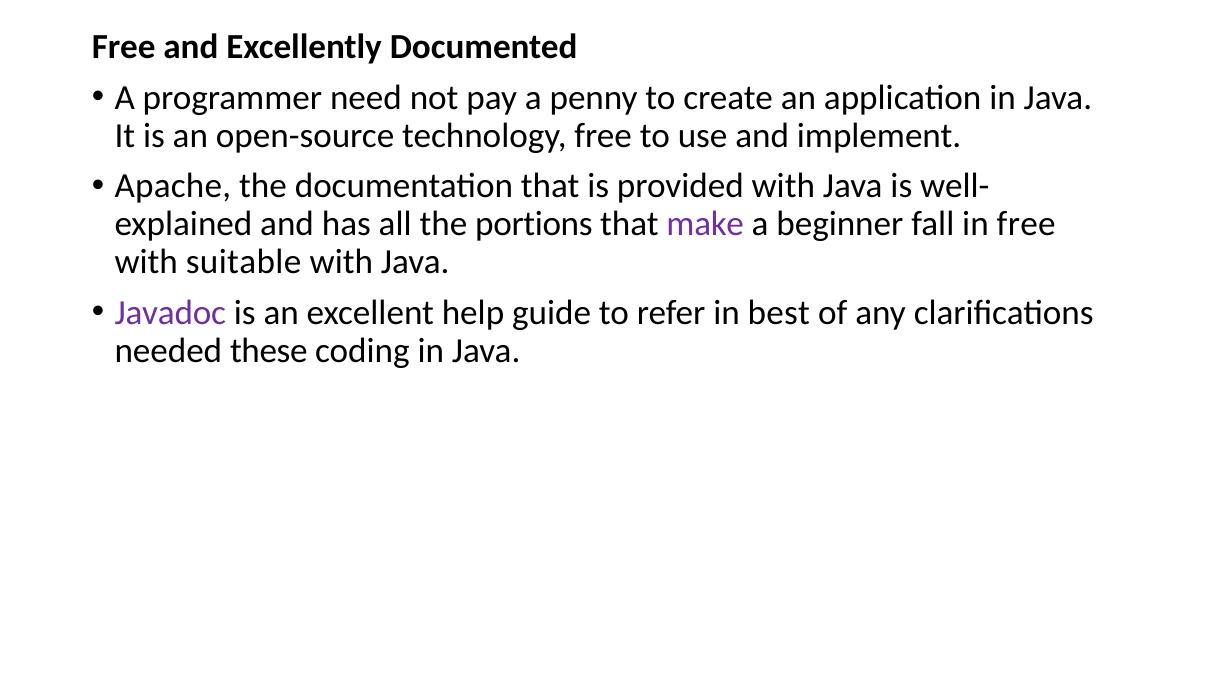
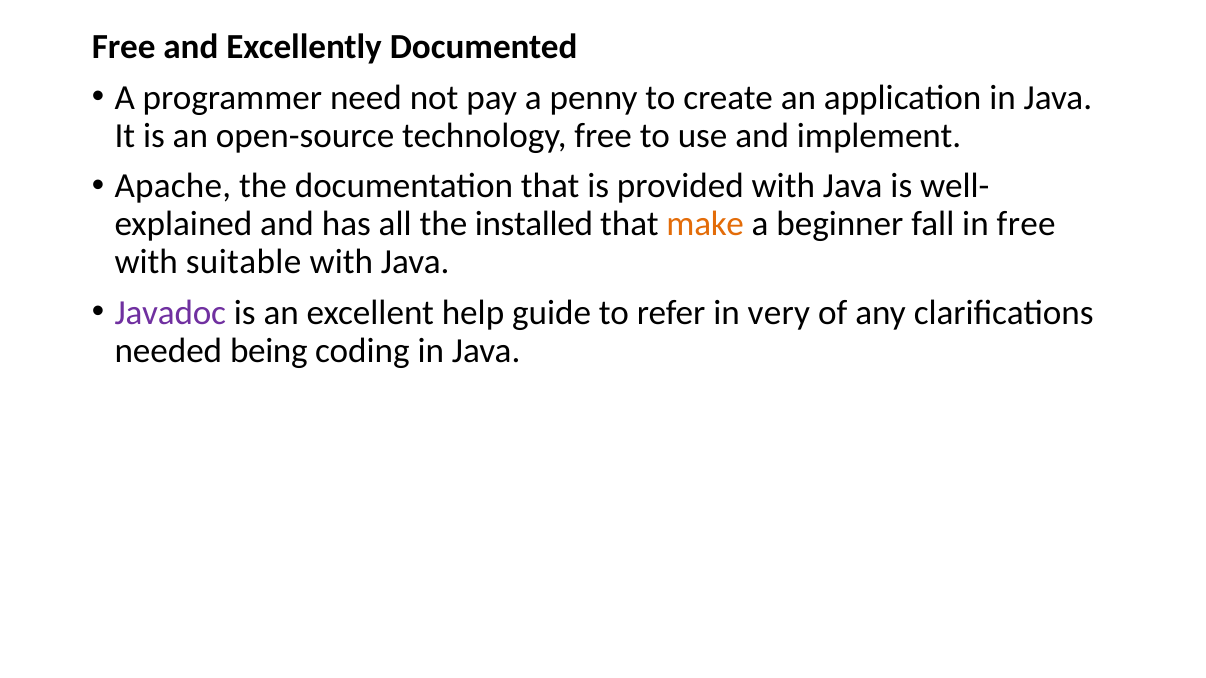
portions: portions -> installed (534, 224)
make colour: purple -> orange (705, 224)
best: best -> very (779, 313)
these: these -> being (269, 351)
